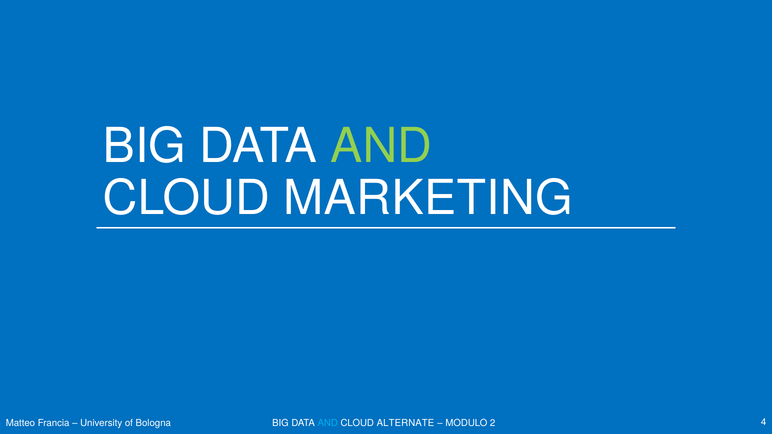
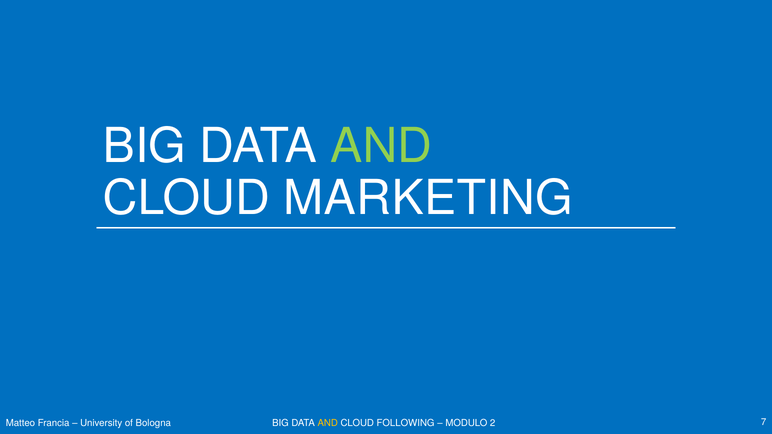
AND colour: light blue -> yellow (328, 423)
ALTERNATE: ALTERNATE -> FOLLOWING (406, 423)
4: 4 -> 7 (764, 422)
